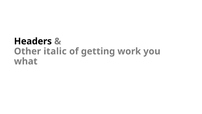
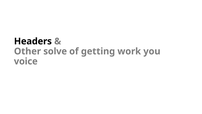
italic: italic -> solve (55, 51)
what: what -> voice (26, 61)
